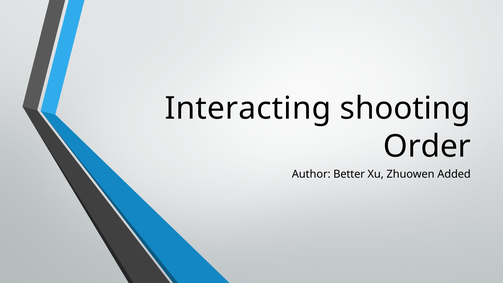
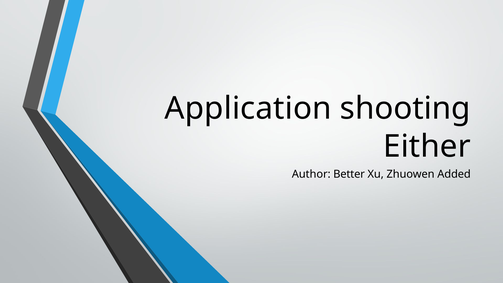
Interacting: Interacting -> Application (248, 109)
Order: Order -> Either (427, 146)
